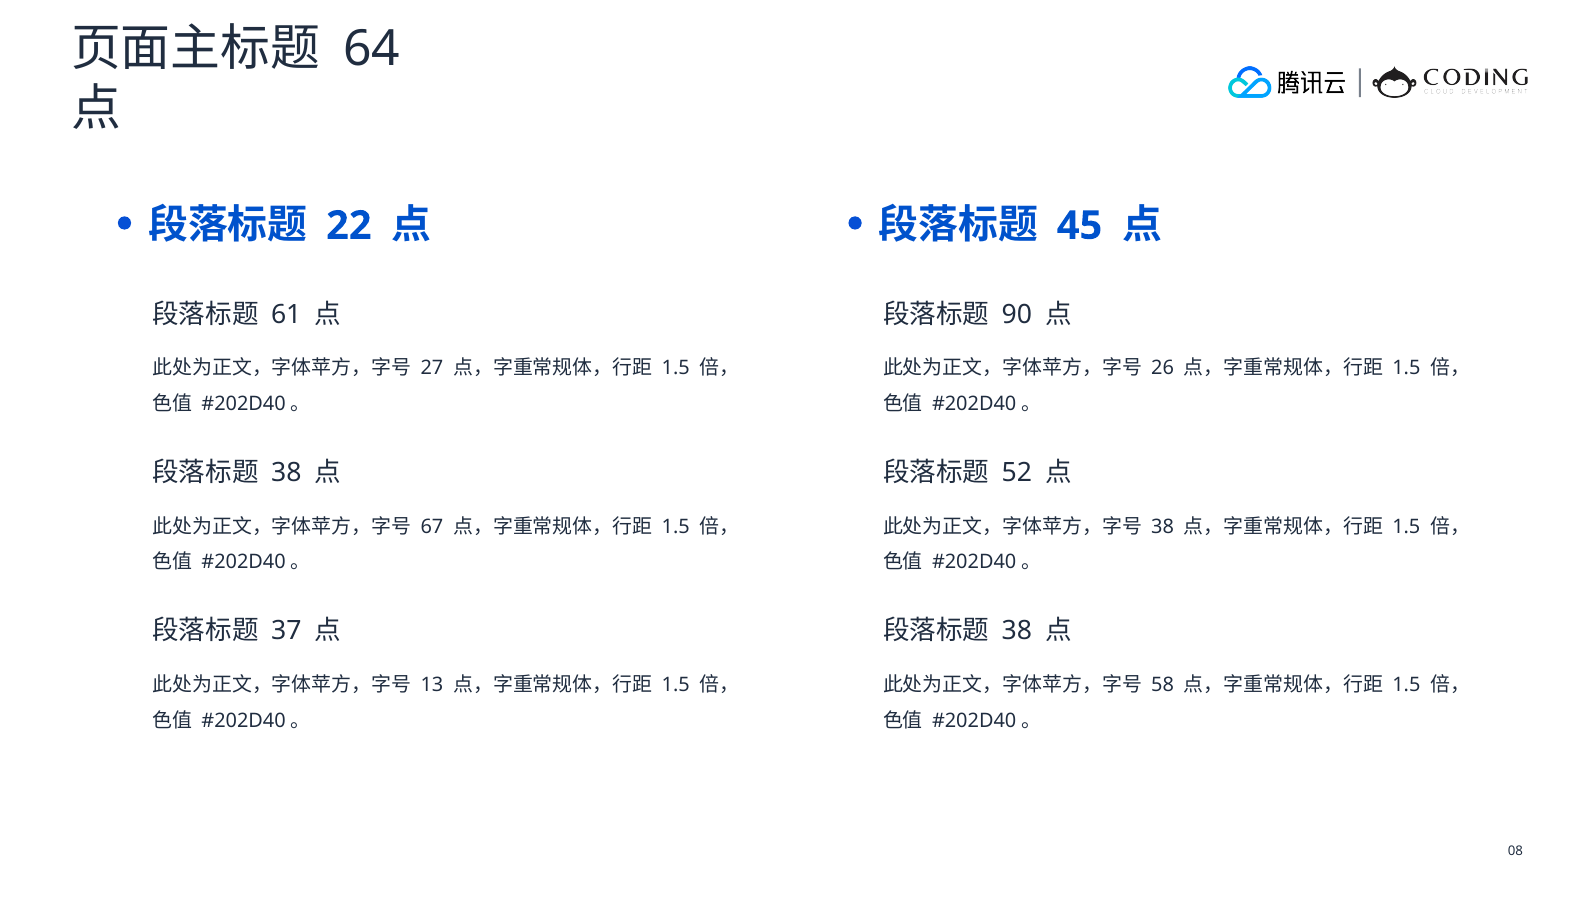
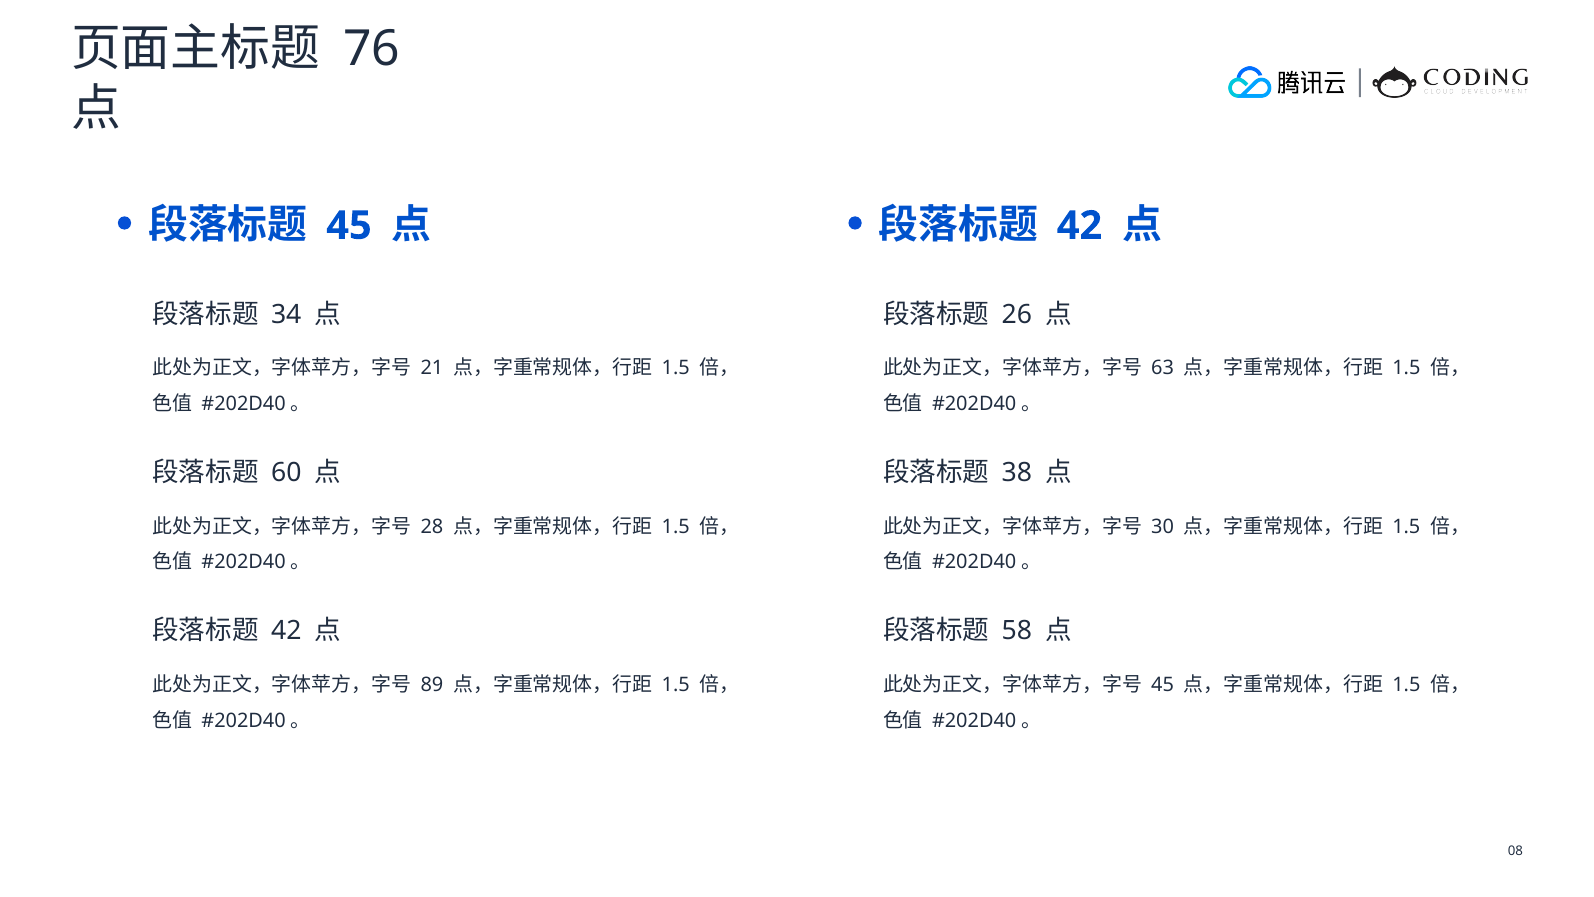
64: 64 -> 76 (372, 49)
22: 22 -> 45 (349, 226)
45: 45 -> 42 (1080, 226)
61: 61 -> 34 (286, 315)
90: 90 -> 26 (1017, 315)
27: 27 -> 21 (432, 368)
26: 26 -> 63 (1163, 368)
38: 38 -> 60 (286, 473)
52: 52 -> 38 (1017, 473)
67: 67 -> 28 (432, 526)
38: 38 -> 30 (1163, 526)
37: 37 -> 42 (286, 631)
38: 38 -> 58 (1017, 631)
13: 13 -> 89 (432, 684)
58: 58 -> 45 (1163, 684)
